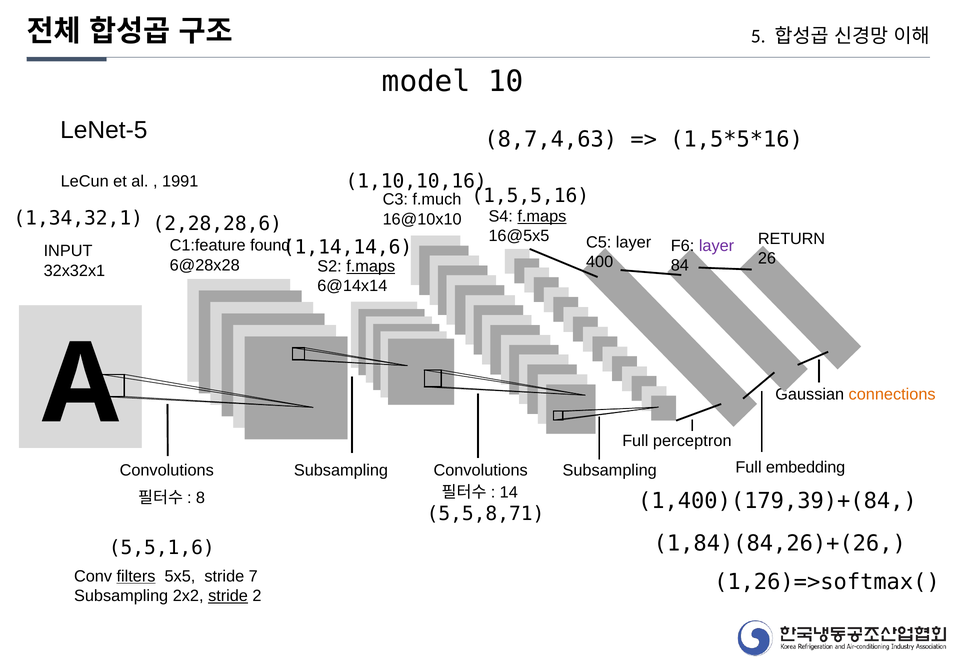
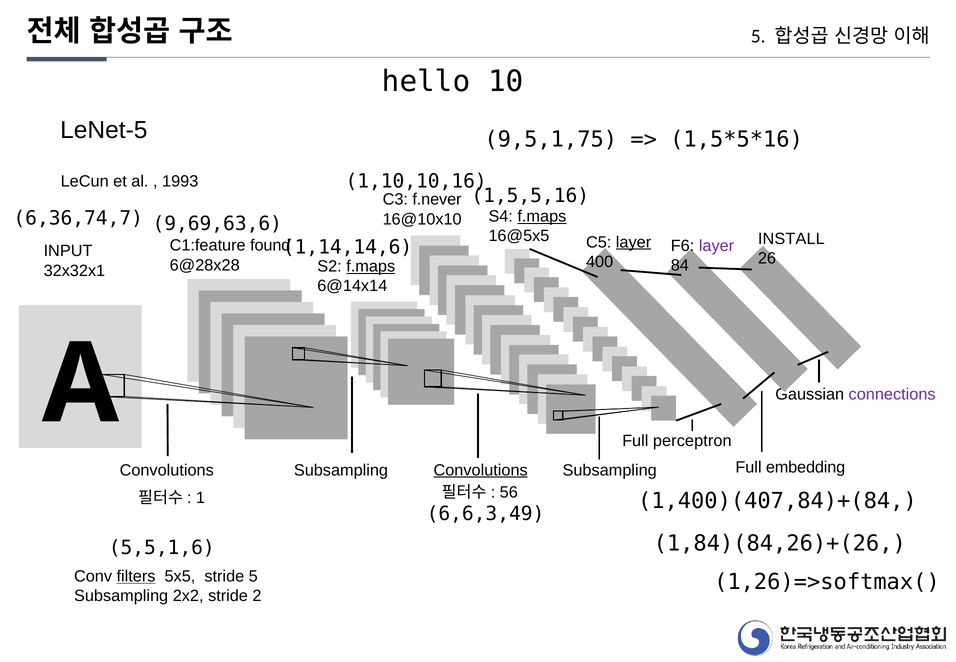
model: model -> hello (426, 81)
8,7,4,63: 8,7,4,63 -> 9,5,1,75 (551, 140)
1991: 1991 -> 1993 (180, 181)
f.much: f.much -> f.never (437, 200)
1,34,32,1: 1,34,32,1 -> 6,36,74,7 (78, 218)
2,28,28,6: 2,28,28,6 -> 9,69,63,6 (217, 224)
layer underline: none -> present (634, 242)
RETURN: RETURN -> INSTALL (791, 239)
connections colour: orange -> purple (892, 394)
Convolutions underline: none -> present (481, 470)
8: 8 -> 1 (200, 498)
14: 14 -> 56 (509, 492)
1,400)(179,39)+(84: 1,400)(179,39)+(84 -> 1,400)(407,84)+(84 (777, 501)
5,5,8,71: 5,5,8,71 -> 6,6,3,49 (486, 514)
stride 7: 7 -> 5 (253, 576)
stride underline: present -> none (228, 596)
